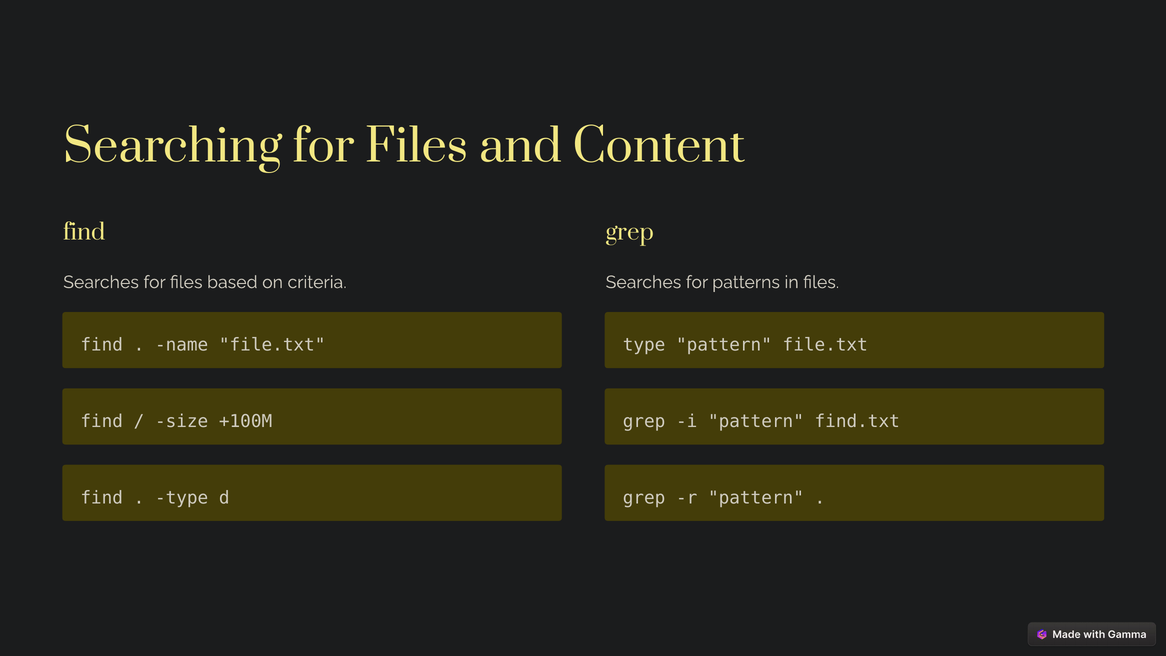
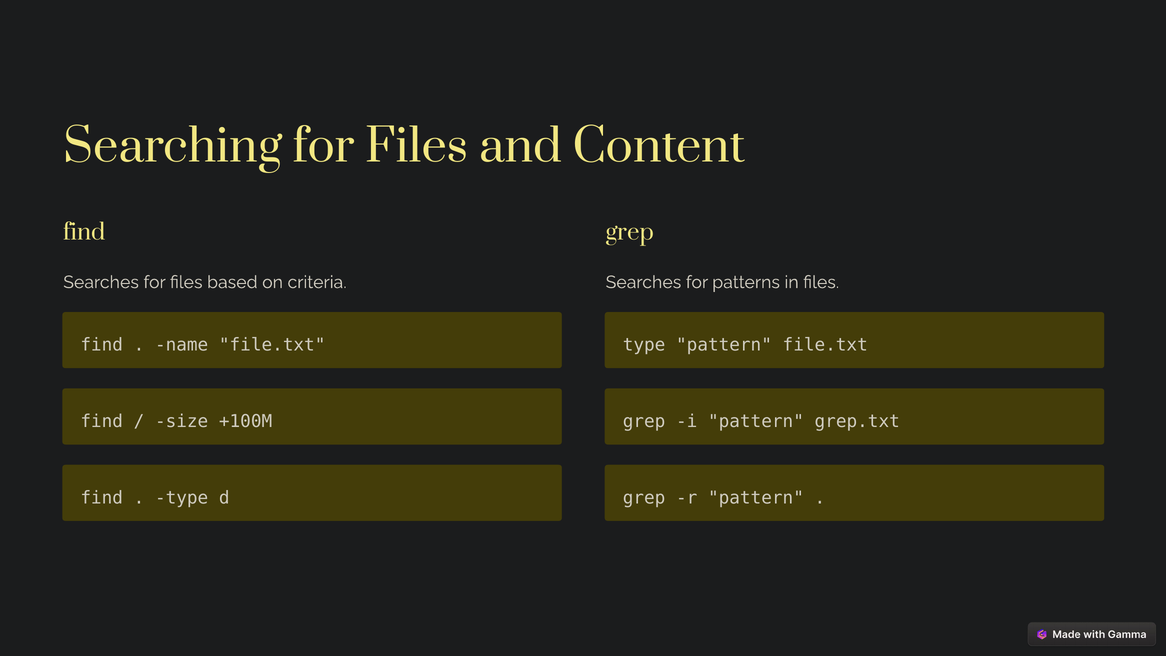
find.txt: find.txt -> grep.txt (857, 421)
